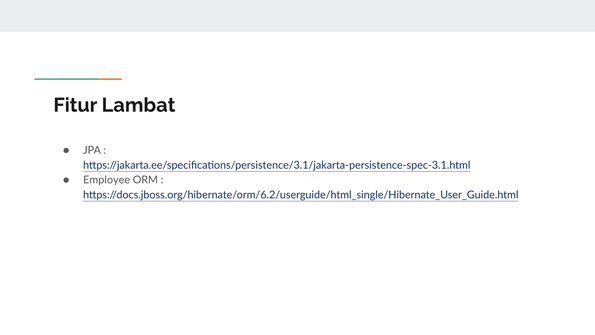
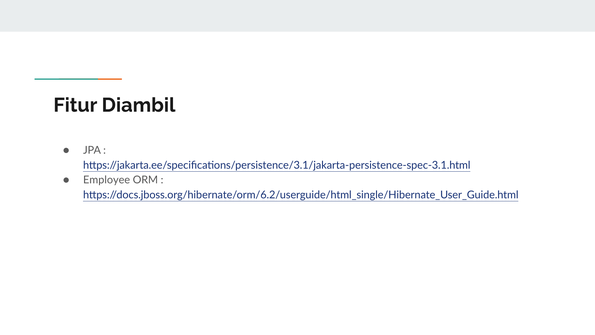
Lambat: Lambat -> Diambil (139, 105)
